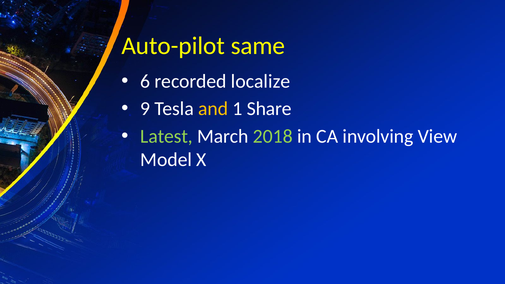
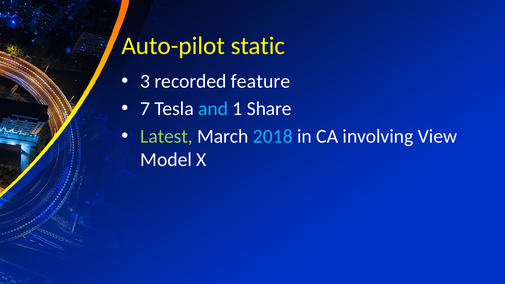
same: same -> static (258, 46)
6: 6 -> 3 (145, 81)
localize: localize -> feature (261, 81)
9: 9 -> 7 (145, 109)
and colour: yellow -> light blue (213, 109)
2018 colour: light green -> light blue (273, 136)
